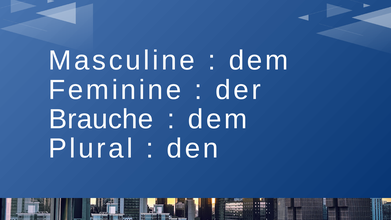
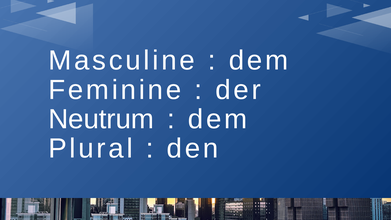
Brauche: Brauche -> Neutrum (101, 119)
